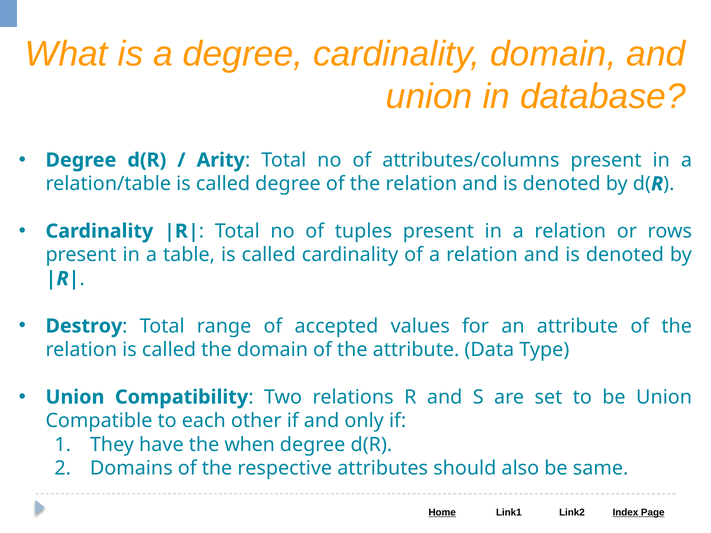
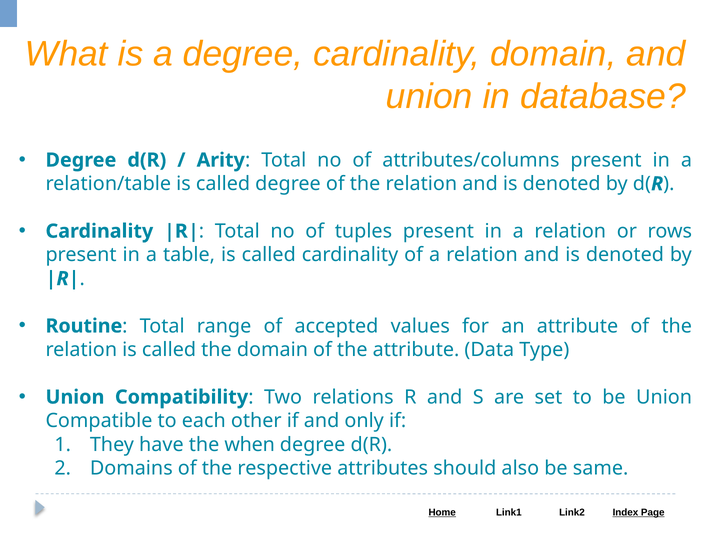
Destroy: Destroy -> Routine (84, 326)
